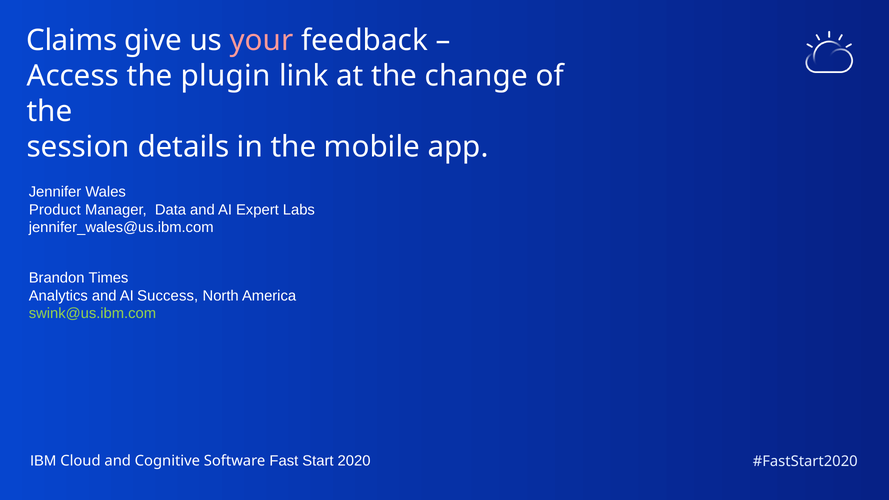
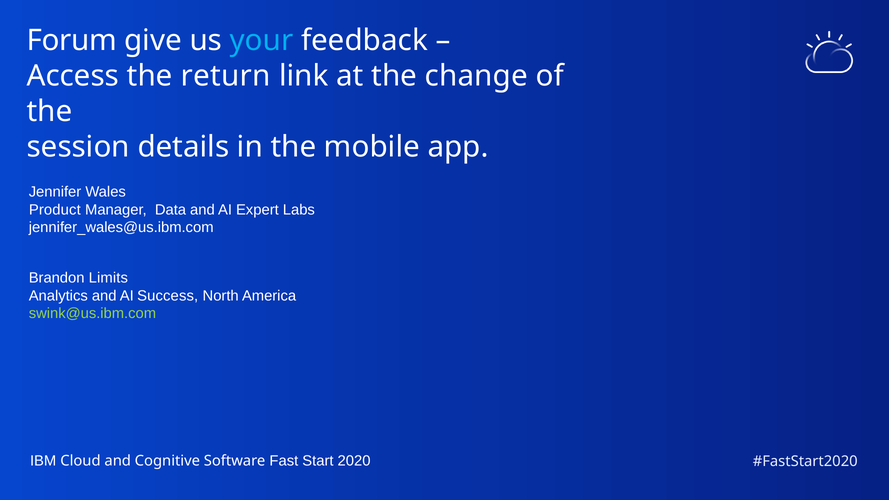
Claims: Claims -> Forum (72, 40)
your colour: pink -> light blue (262, 40)
plugin: plugin -> return (226, 76)
Times: Times -> Limits (108, 278)
